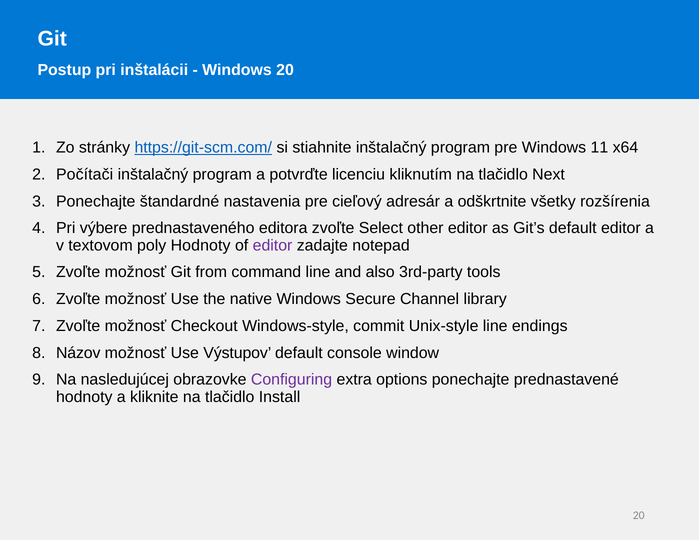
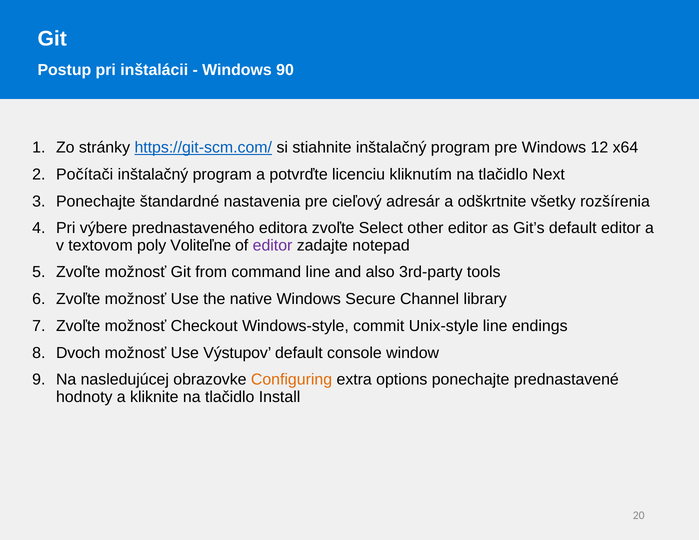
Windows 20: 20 -> 90 (285, 70)
11: 11 -> 12 (599, 148)
poly Hodnoty: Hodnoty -> Voliteľne (201, 245)
Názov: Názov -> Dvoch (78, 353)
Configuring colour: purple -> orange (292, 380)
